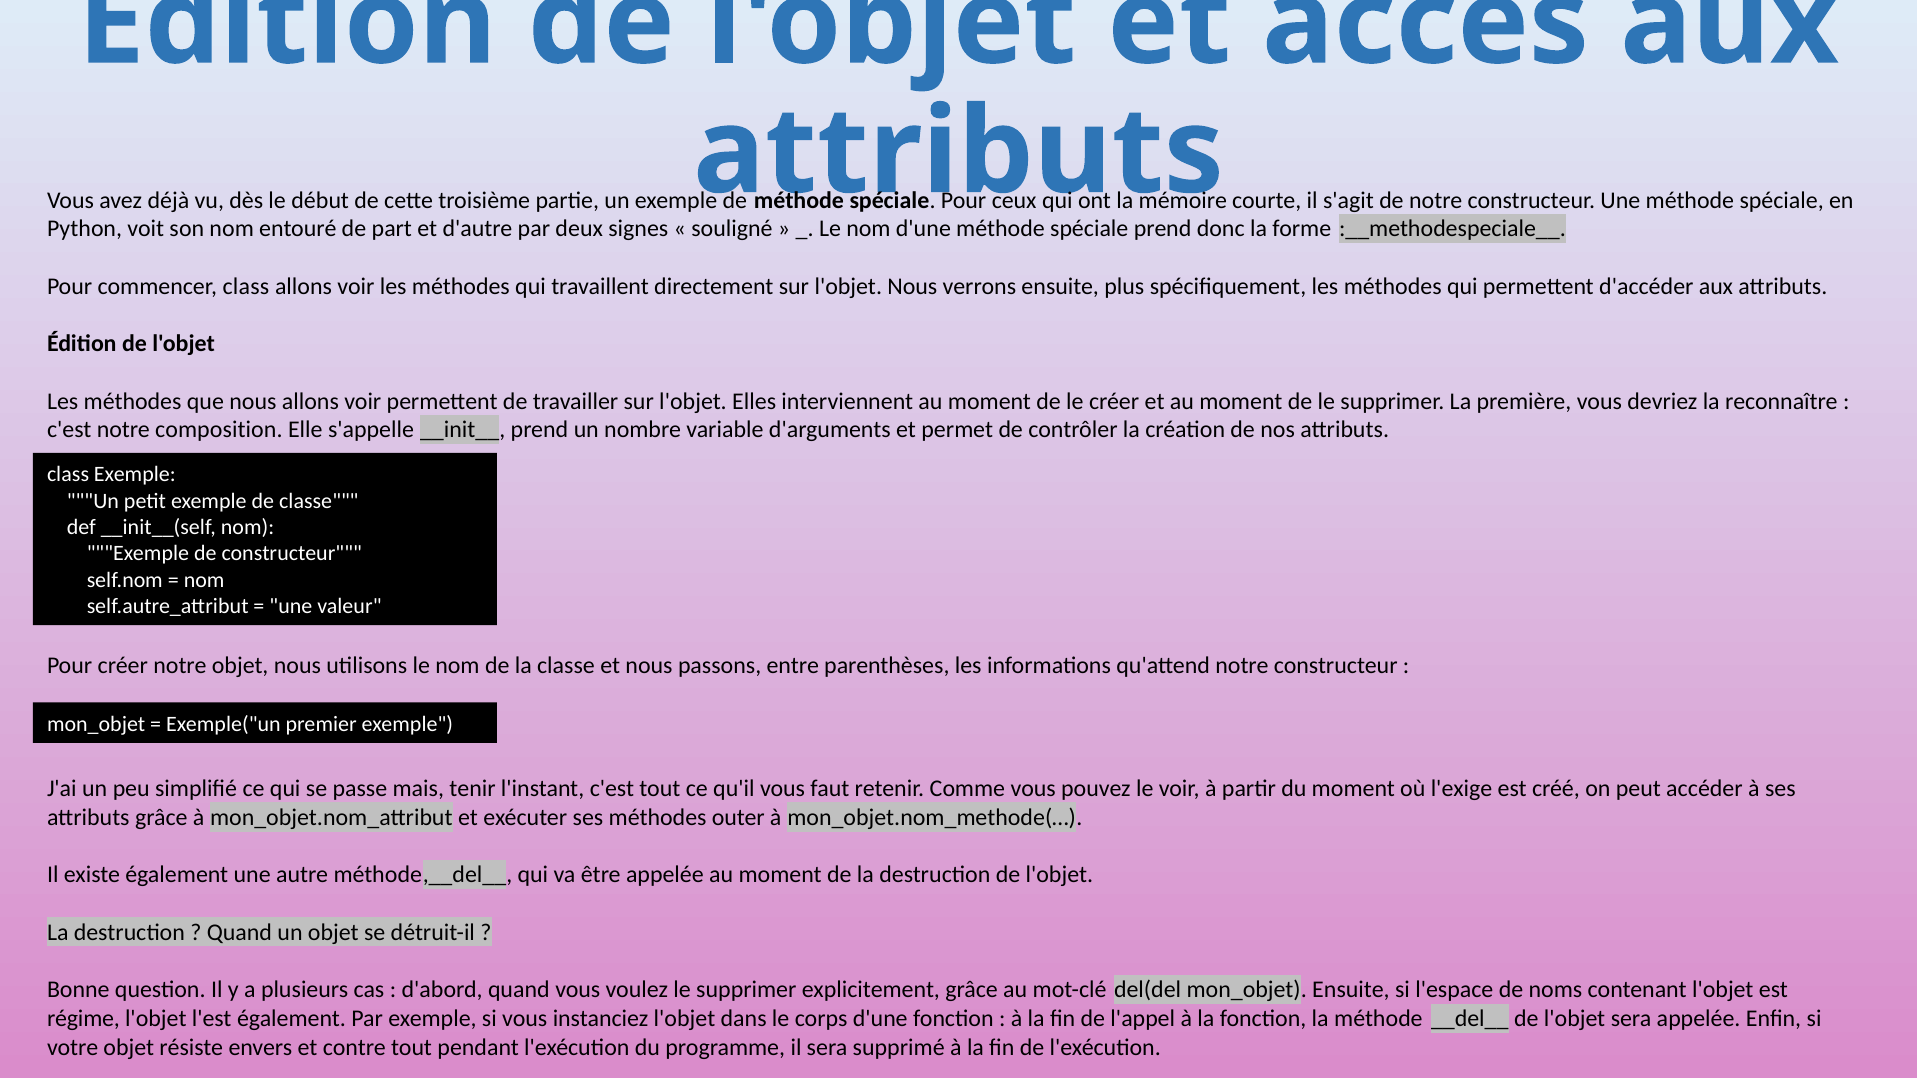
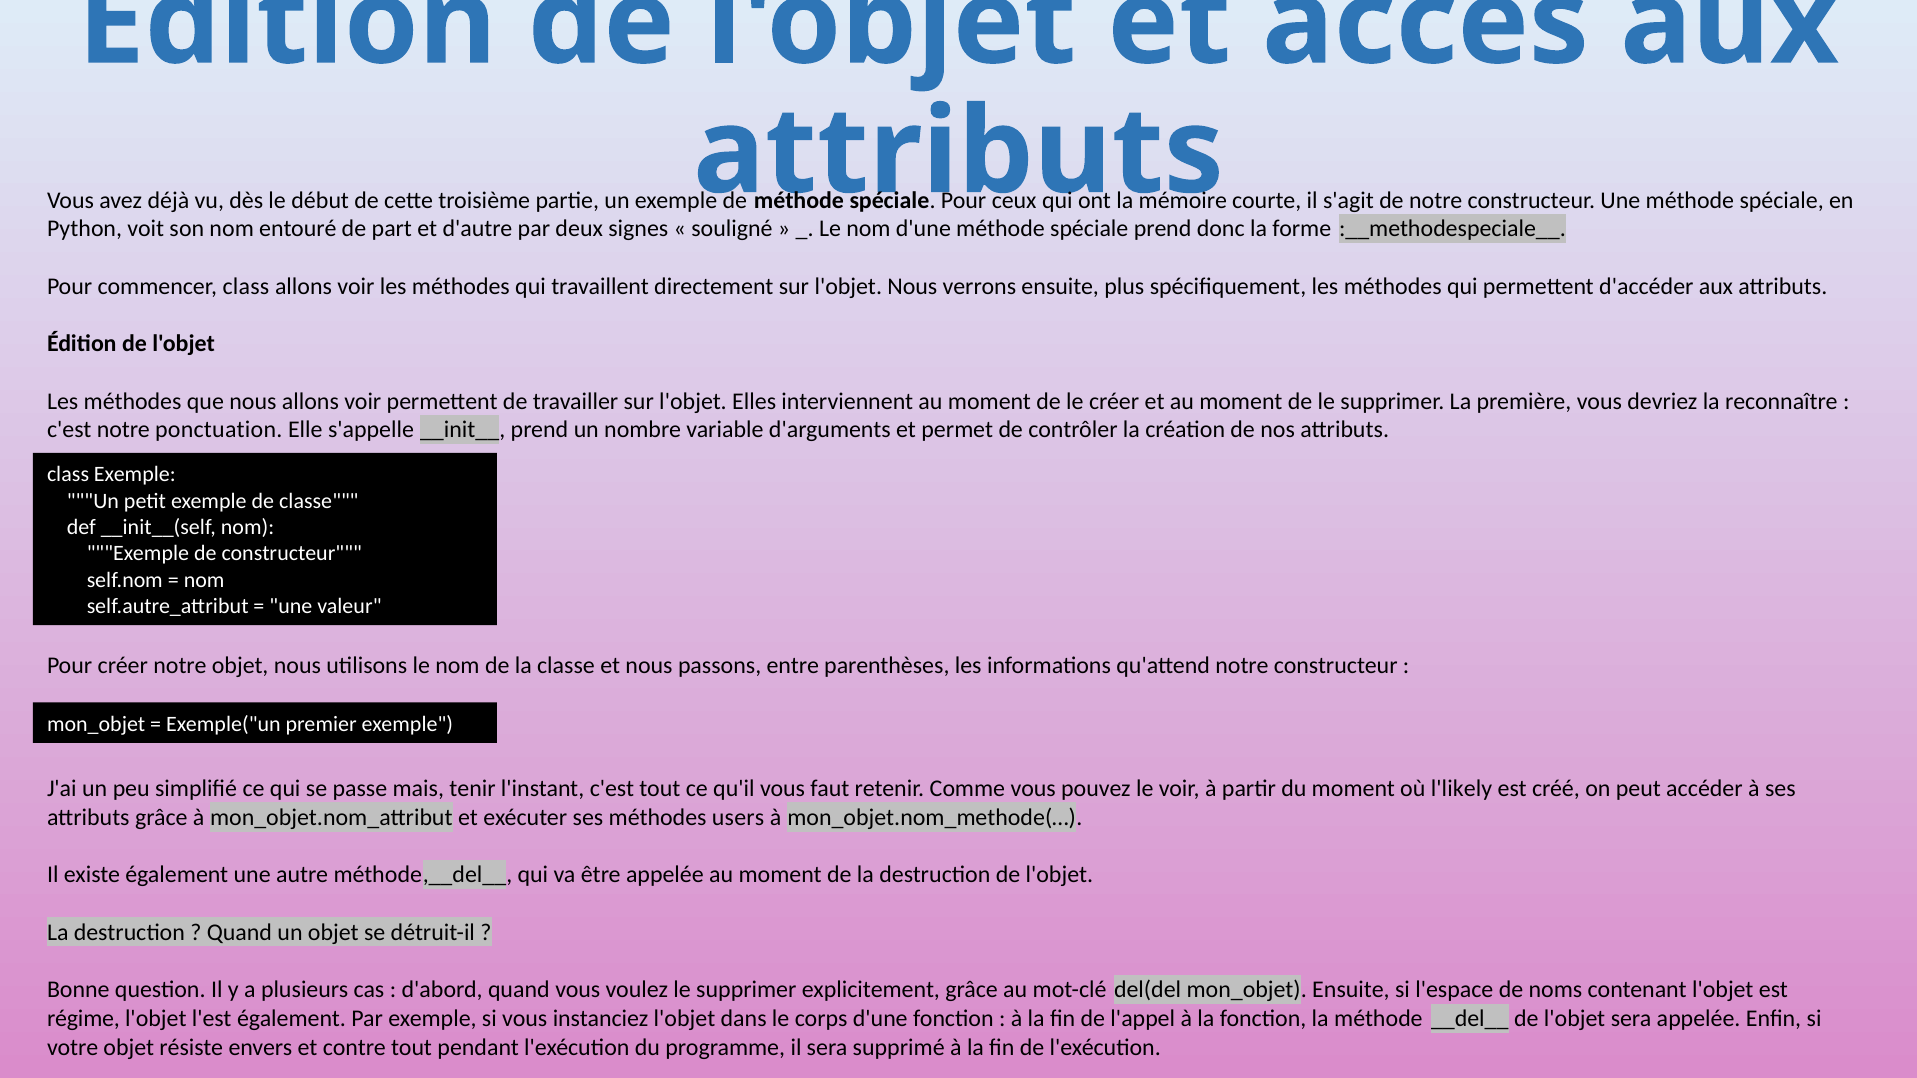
composition: composition -> ponctuation (219, 430)
l'exige: l'exige -> l'likely (1462, 789)
outer: outer -> users (738, 817)
